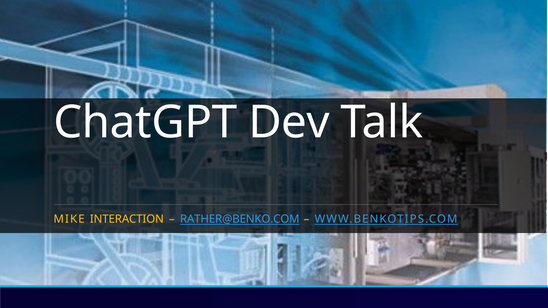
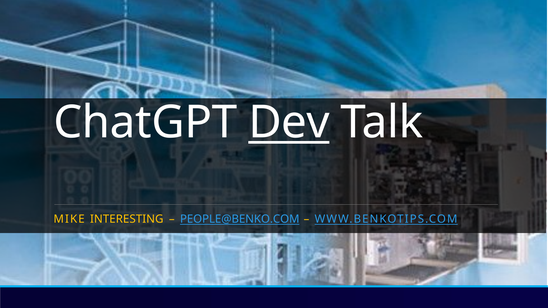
Dev underline: none -> present (289, 123)
INTERACTION: INTERACTION -> INTERESTING (127, 219)
RATHER@BENKO.COM: RATHER@BENKO.COM -> PEOPLE@BENKO.COM (240, 219)
